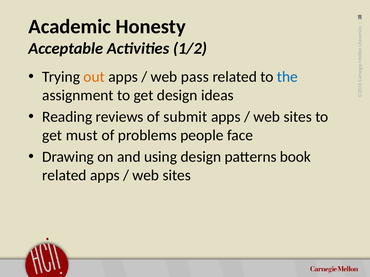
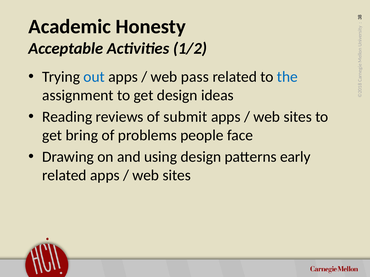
out colour: orange -> blue (94, 77)
must: must -> bring (82, 136)
book: book -> early (295, 157)
